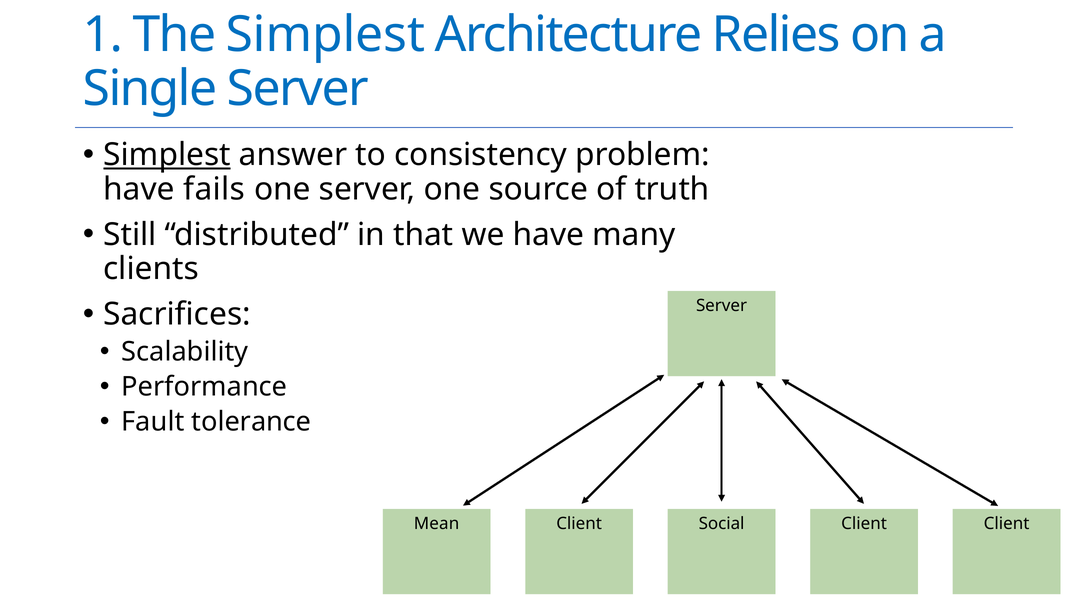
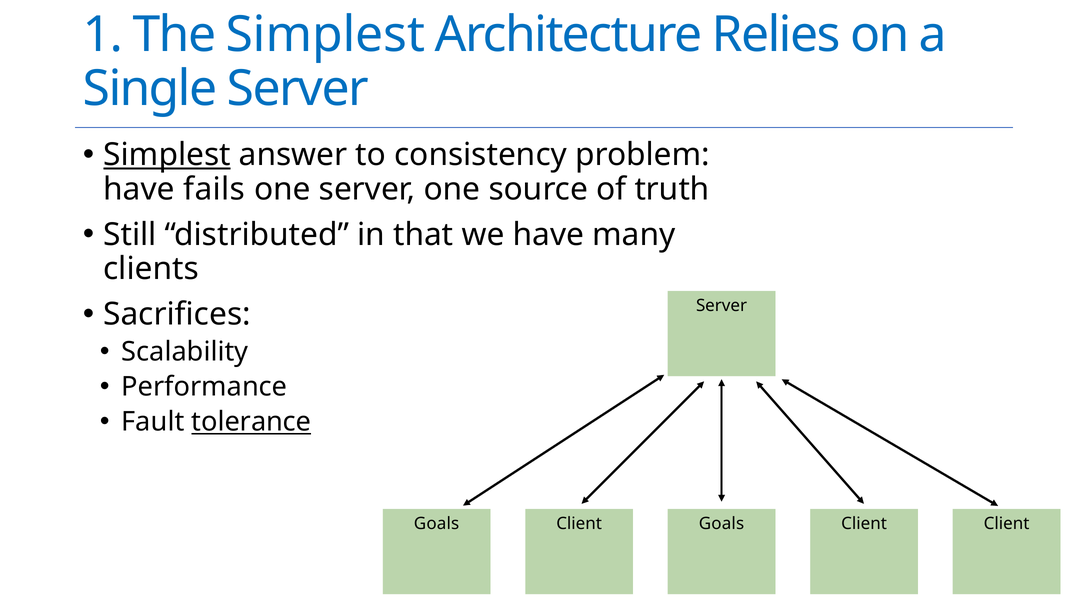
tolerance underline: none -> present (251, 422)
Mean: Mean -> Goals (437, 524)
Client Social: Social -> Goals (721, 524)
